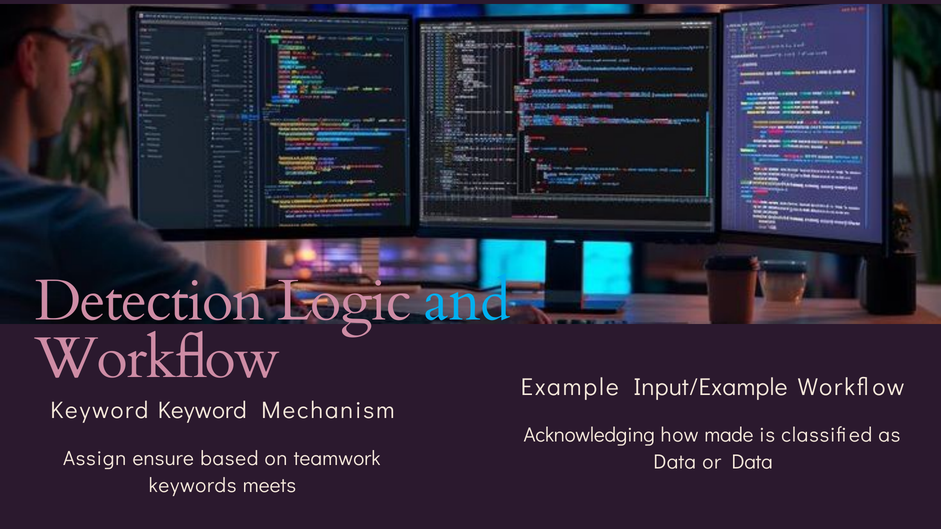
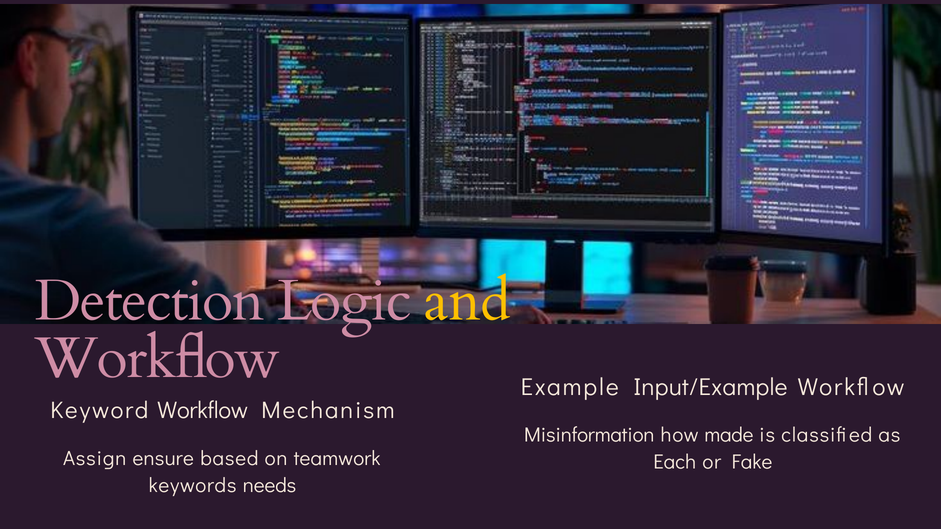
and colour: light blue -> yellow (467, 301)
Keyword Keyword: Keyword -> Workflow (203, 411)
Acknowledging: Acknowledging -> Misinformation (589, 435)
Data: Data -> Each (675, 462)
or Data: Data -> Fake (752, 462)
meets: meets -> needs (270, 486)
